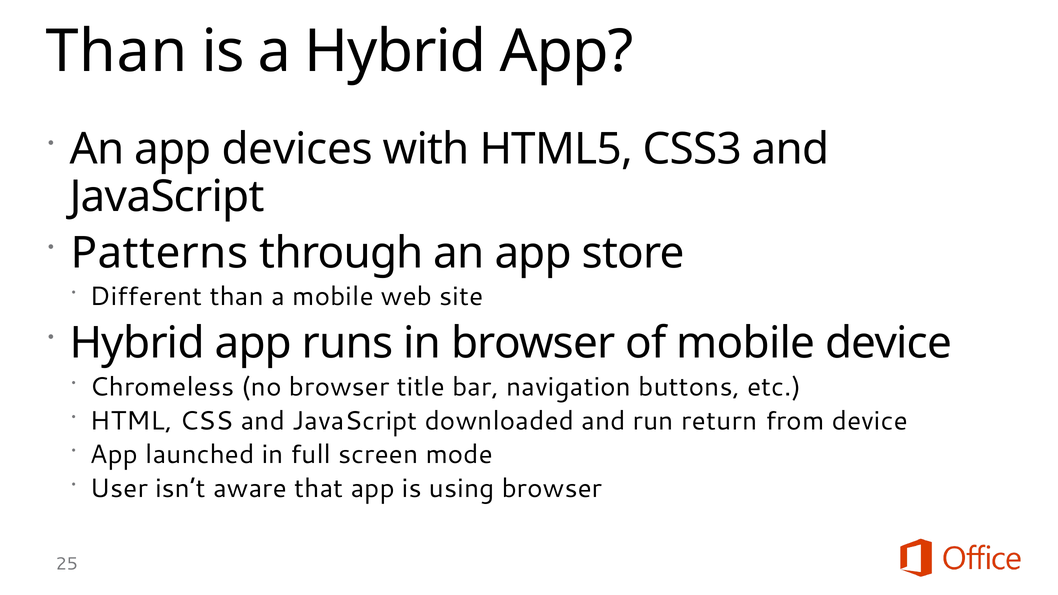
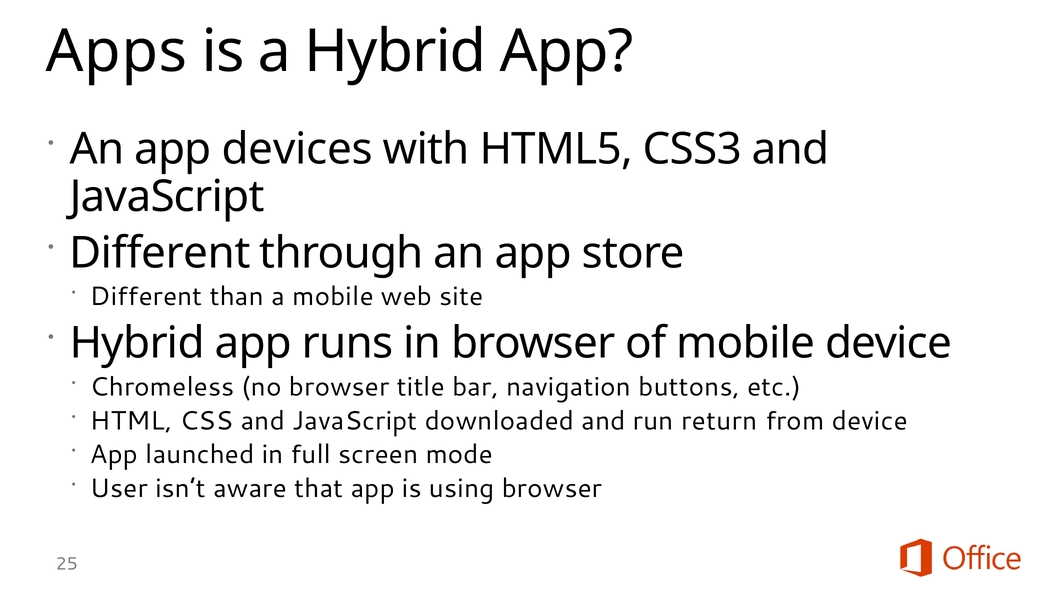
Than: Than -> Apps (117, 52)
Patterns: Patterns -> Different (160, 253)
